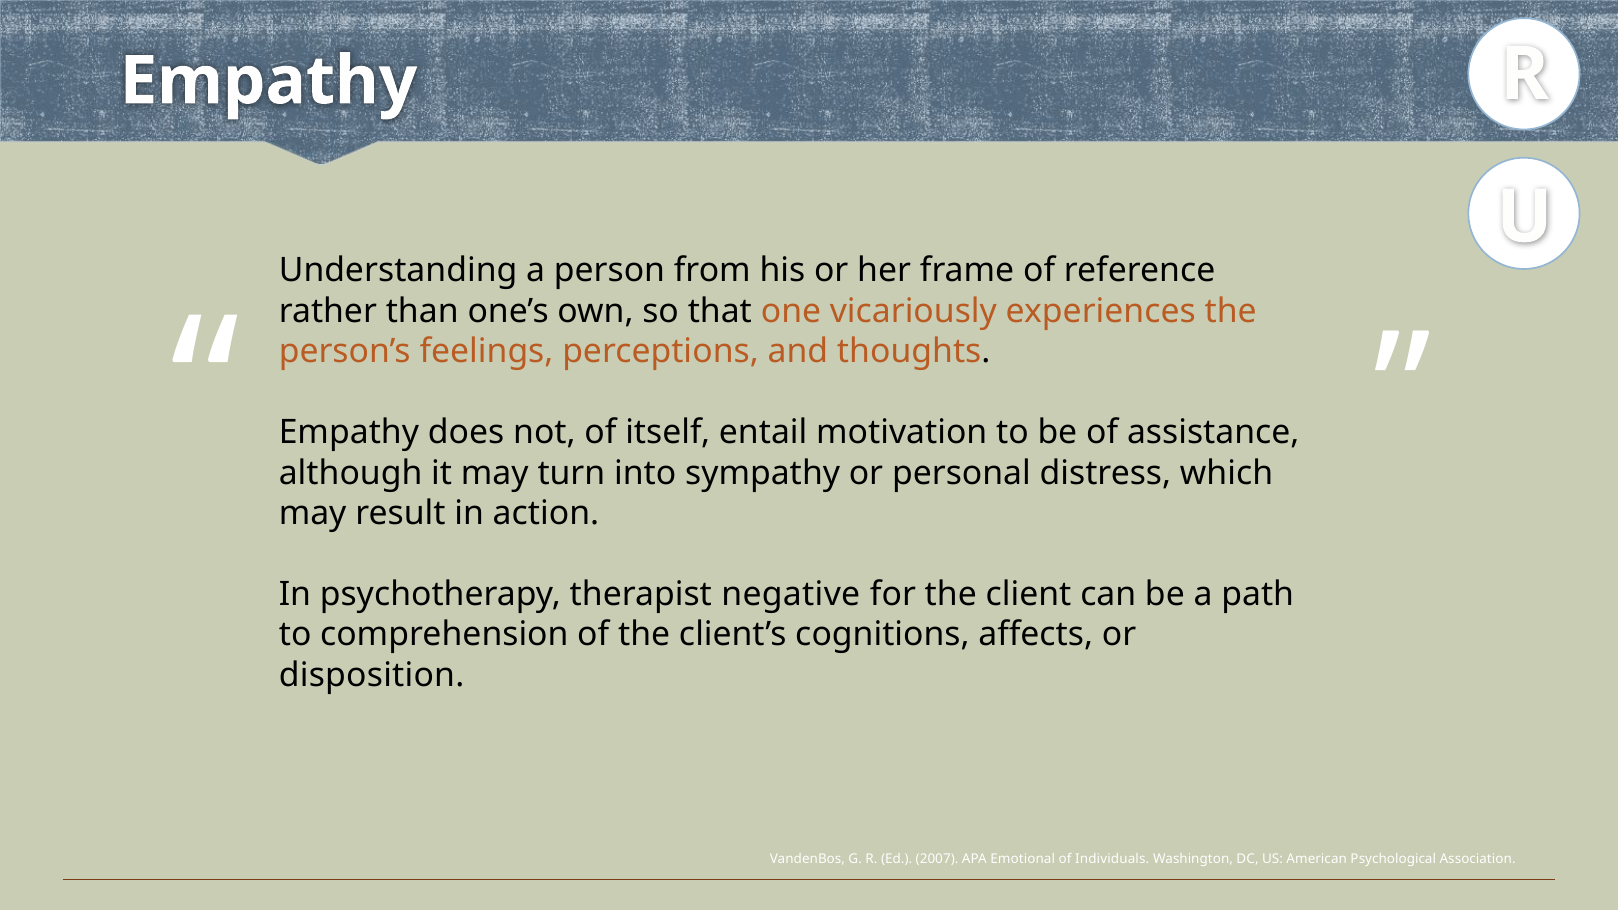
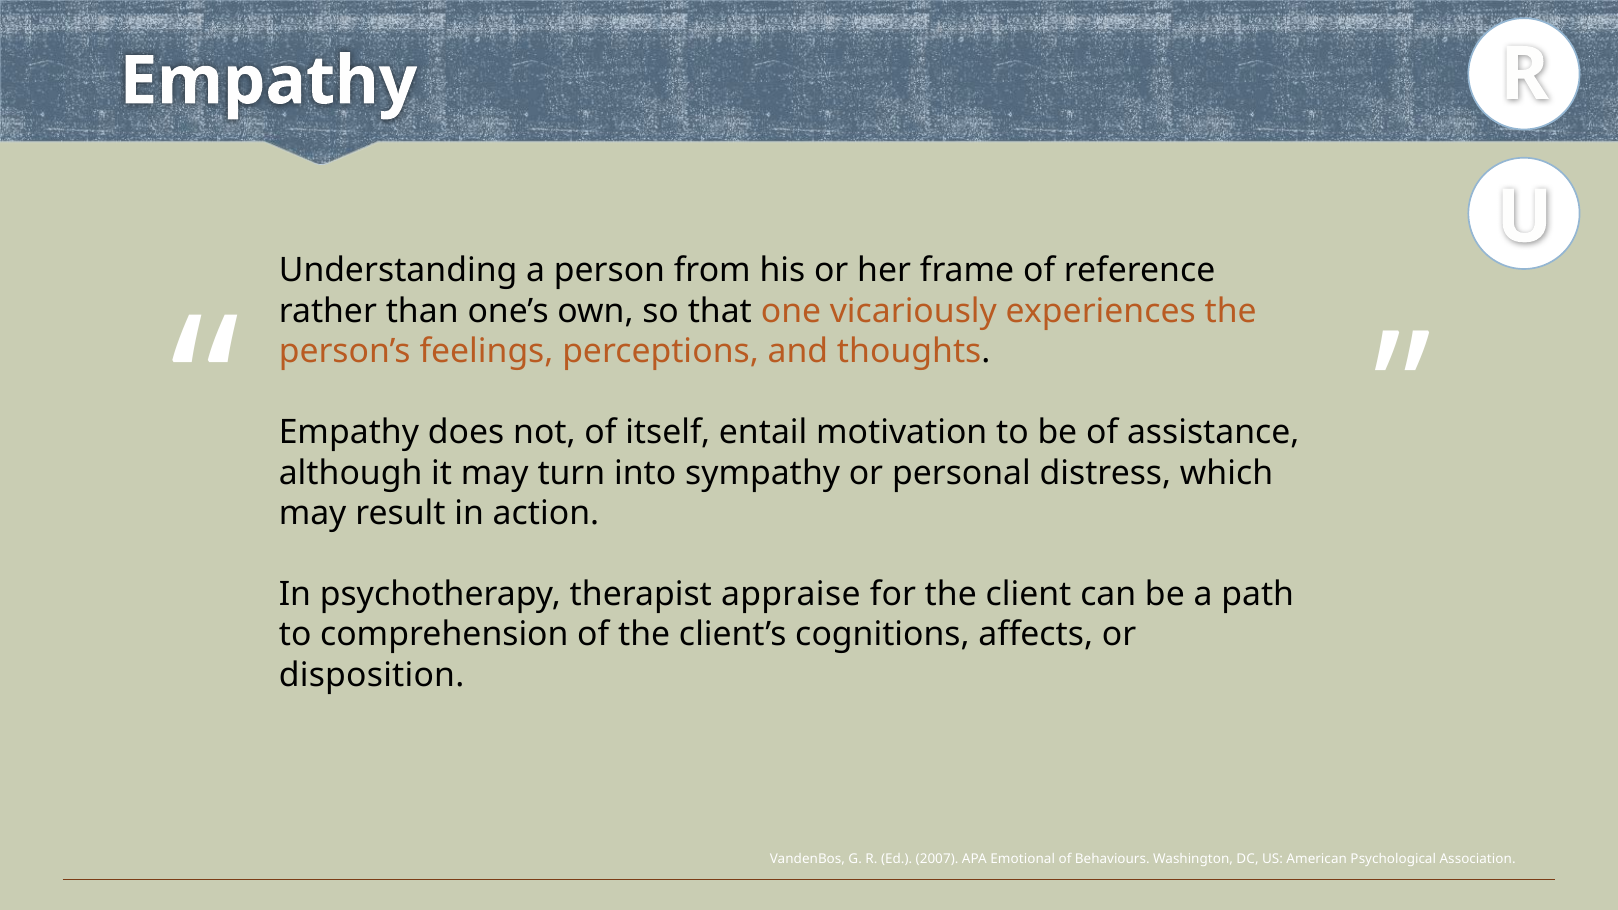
negative: negative -> appraise (791, 594)
Individuals: Individuals -> Behaviours (1112, 860)
